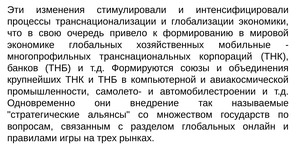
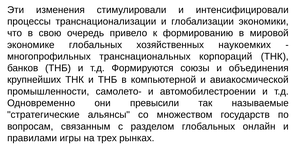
мобильные: мобильные -> наукоемких (245, 45)
внедрение: внедрение -> превысили (155, 103)
